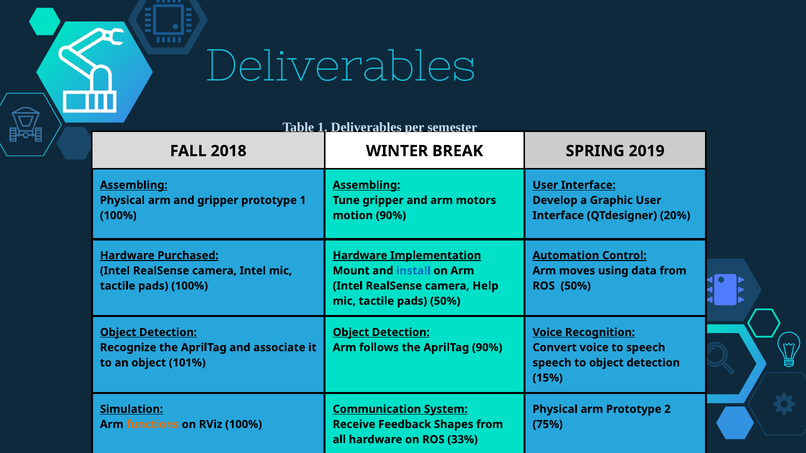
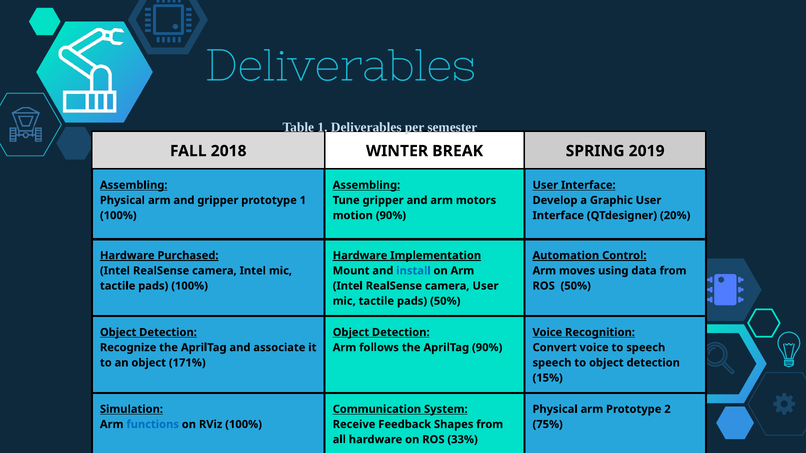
camera Help: Help -> User (485, 286)
101%: 101% -> 171% (187, 363)
functions colour: orange -> blue (153, 425)
